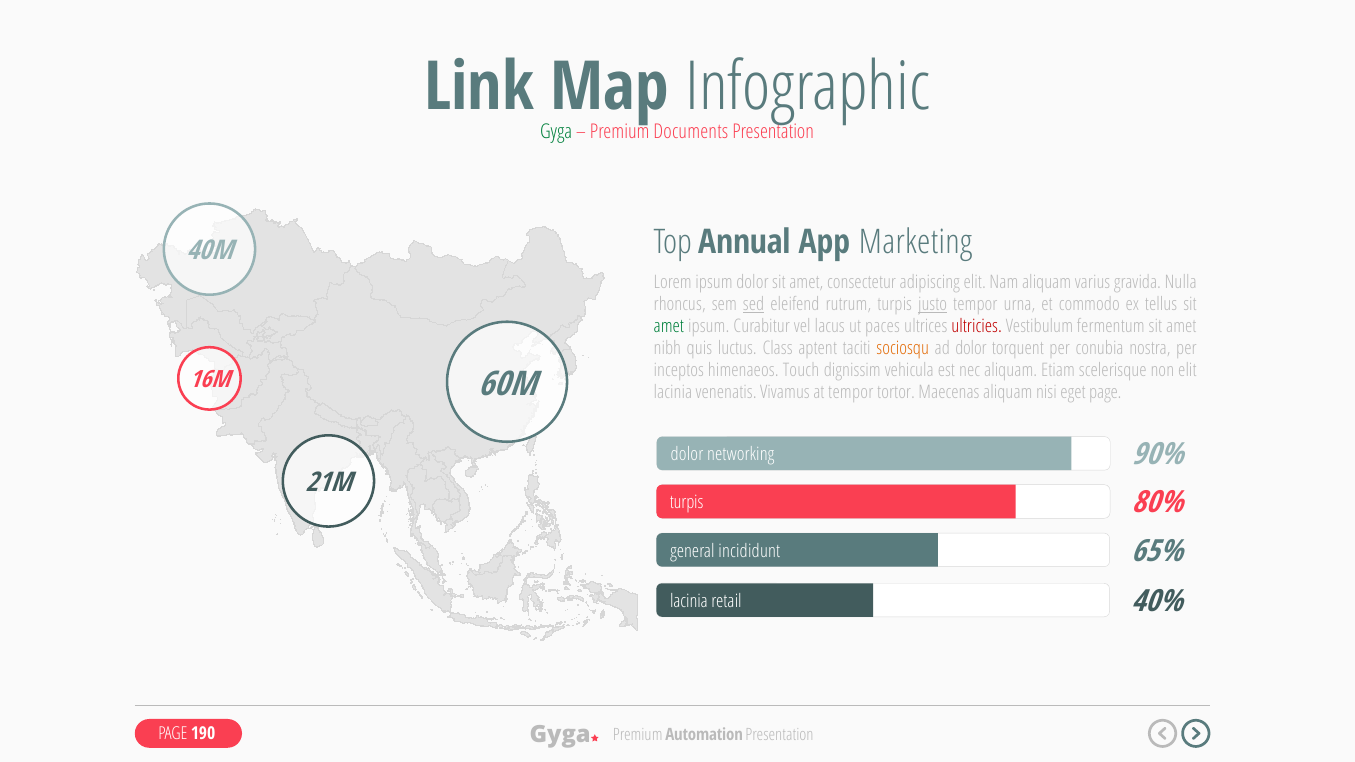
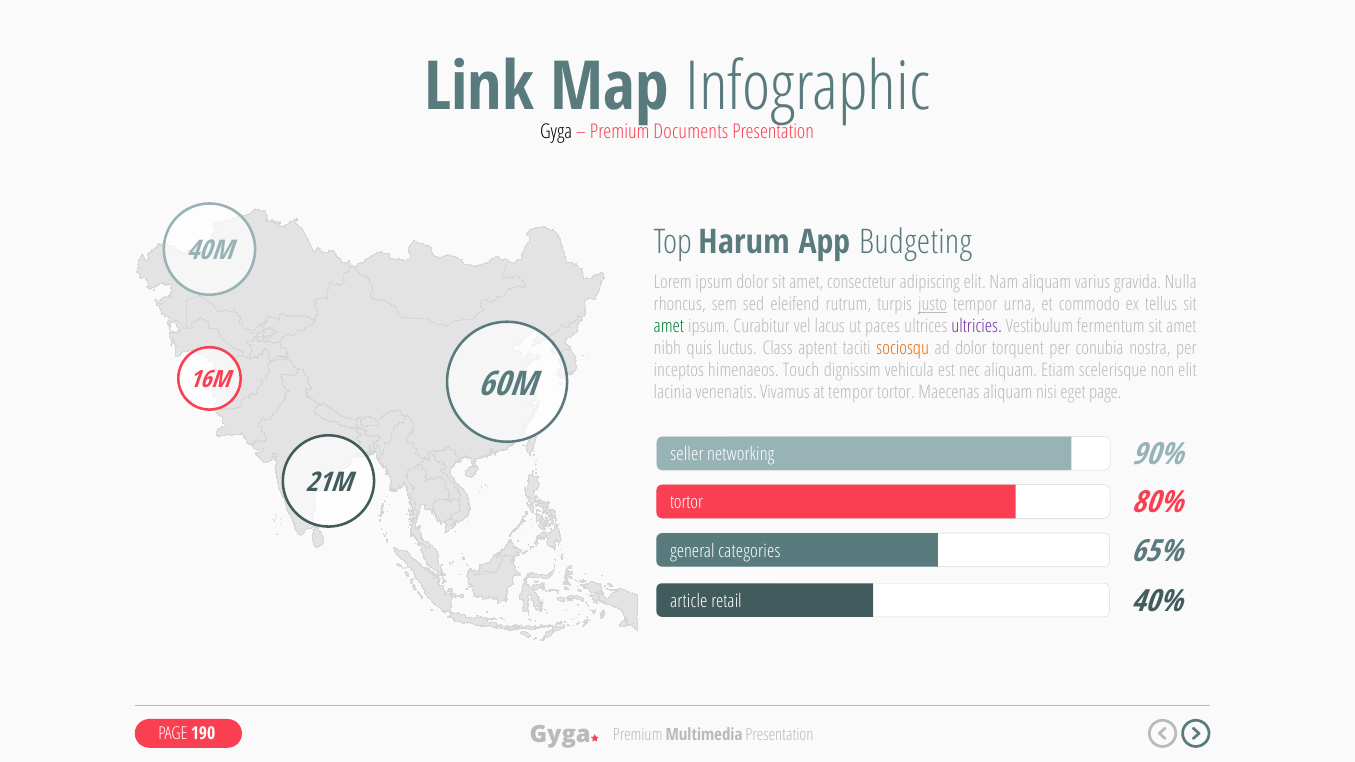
Gyga colour: green -> black (556, 132)
Annual: Annual -> Harum (744, 242)
Marketing: Marketing -> Budgeting (916, 242)
sed underline: present -> none (754, 305)
ultricies colour: red -> purple (977, 327)
dolor: dolor -> seller (687, 455)
turpis: turpis -> tortor (687, 503)
incididunt: incididunt -> categories (749, 551)
lacinia: lacinia -> article (689, 601)
Automation: Automation -> Multimedia (704, 735)
